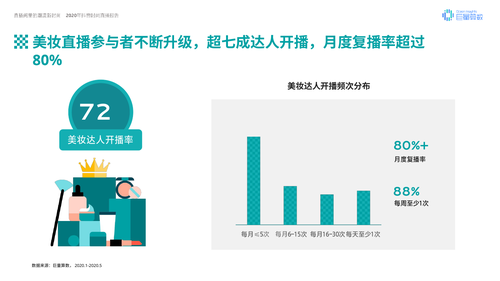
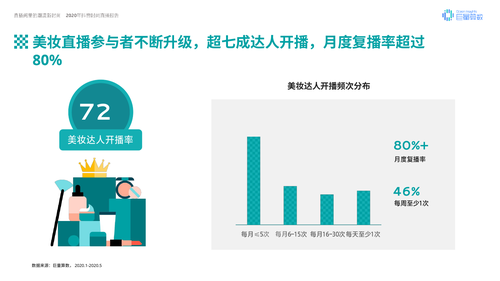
88%: 88% -> 46% (406, 192)
